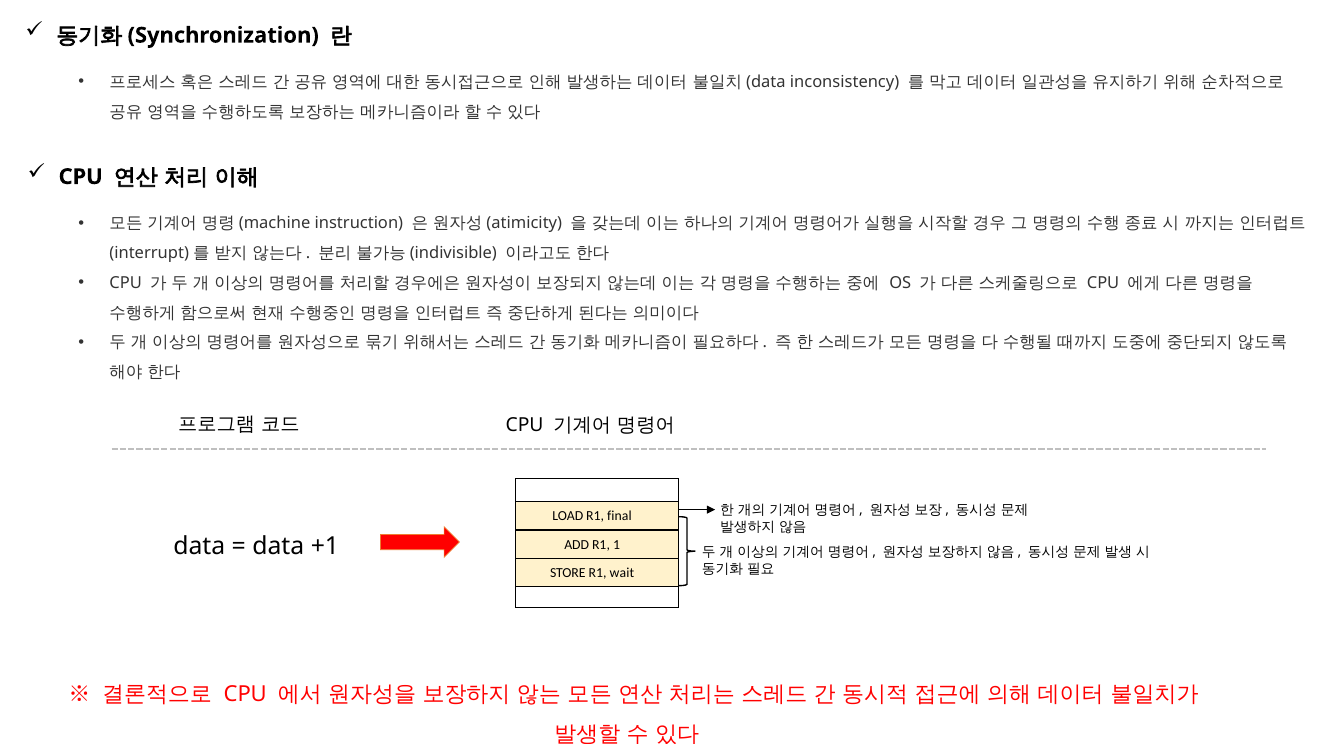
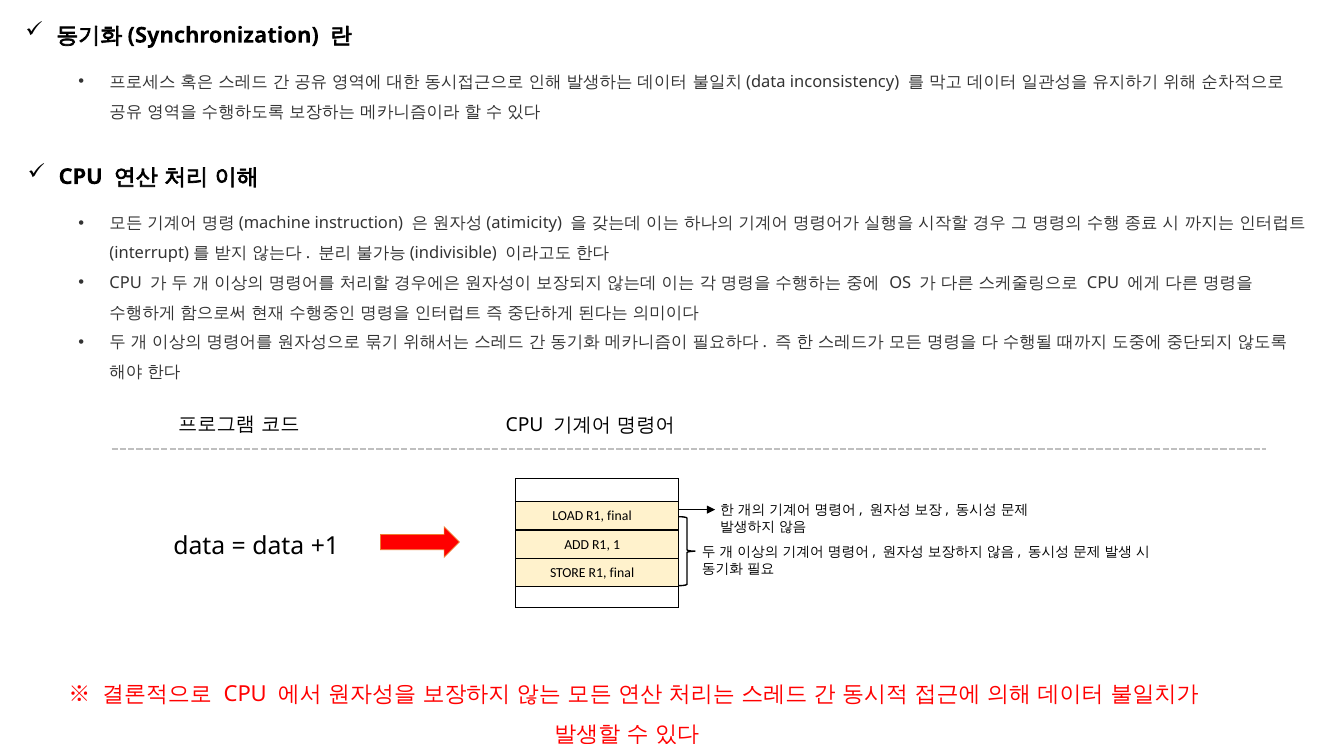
STORE R1 wait: wait -> final (622, 573)
